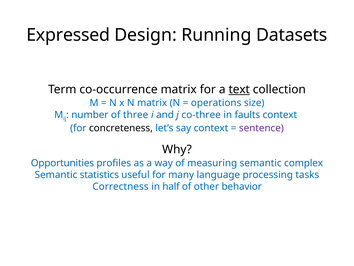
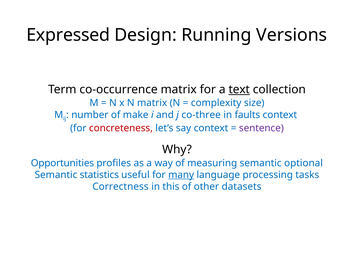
Datasets: Datasets -> Versions (292, 35)
operations: operations -> complexity (216, 103)
three: three -> make (136, 115)
concreteness colour: black -> red (121, 128)
complex: complex -> optional (304, 163)
many underline: none -> present (181, 175)
half: half -> this (171, 186)
behavior: behavior -> datasets (242, 186)
